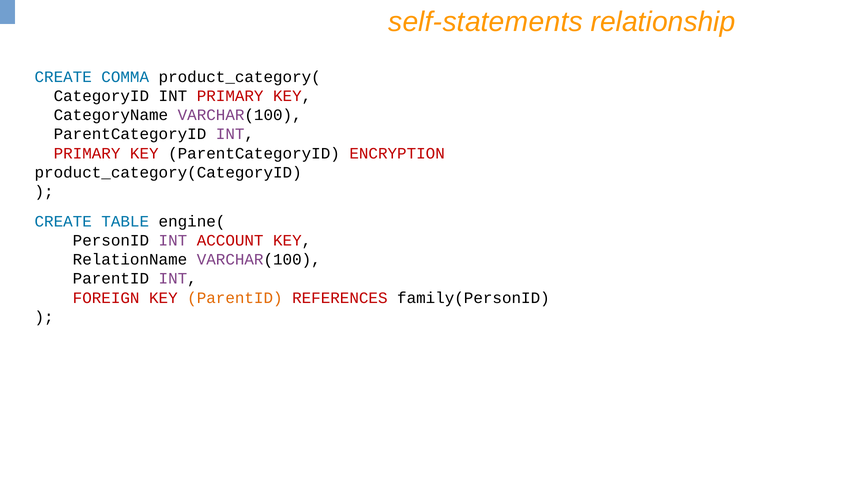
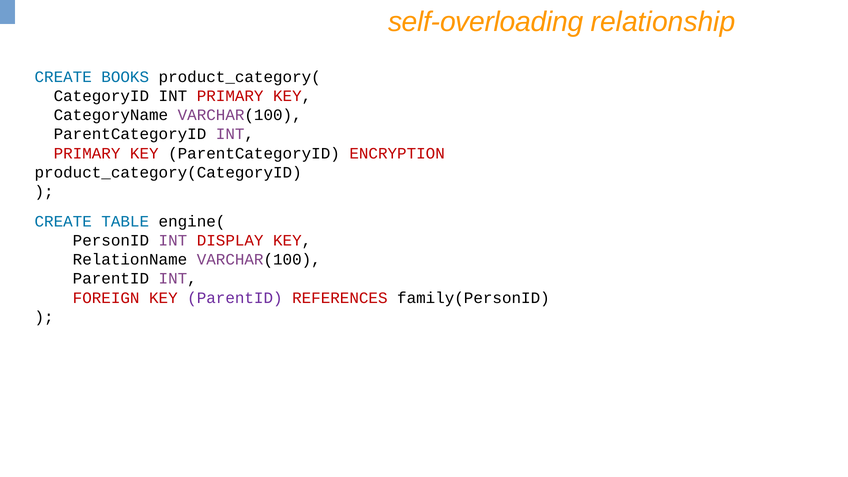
self-statements: self-statements -> self-overloading (486, 22)
COMMA: COMMA -> BOOKS (125, 77)
ACCOUNT: ACCOUNT -> DISPLAY (230, 241)
ParentID colour: orange -> purple (235, 298)
